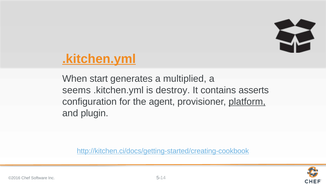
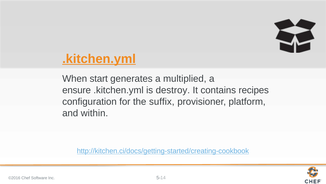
seems: seems -> ensure (77, 90)
asserts: asserts -> recipes (254, 90)
agent: agent -> suffix (162, 101)
platform underline: present -> none (247, 101)
plugin: plugin -> within (94, 113)
